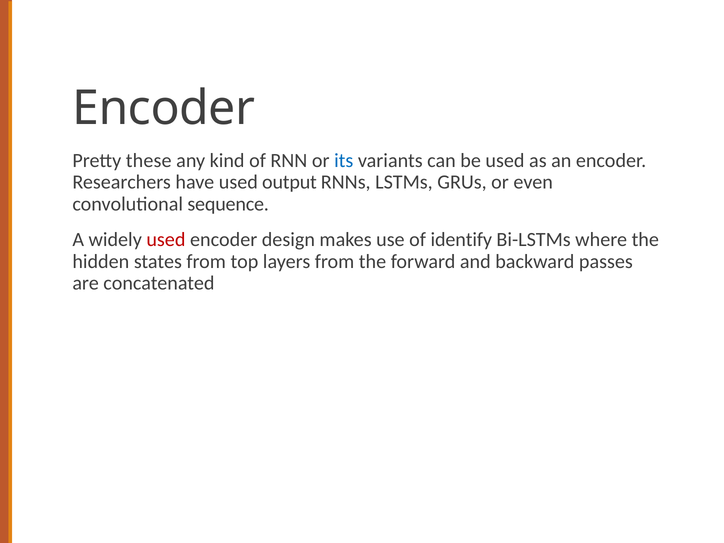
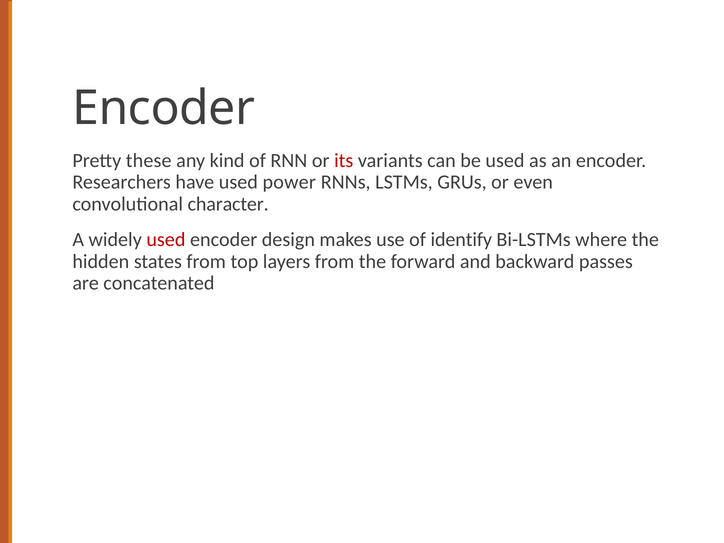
its colour: blue -> red (344, 161)
output: output -> power (289, 182)
sequence: sequence -> character (228, 204)
